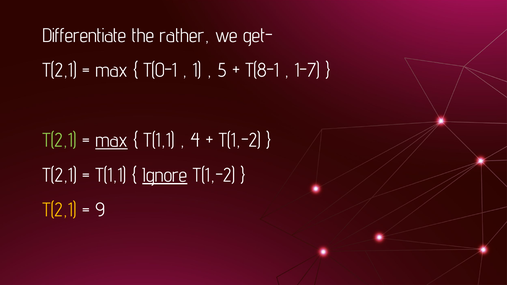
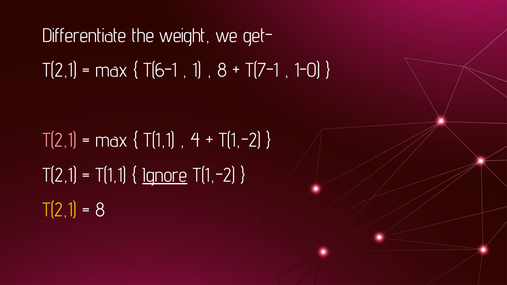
rather: rather -> weight (185, 36)
T(0-1: T(0-1 -> T(6-1 (160, 71)
5: 5 -> 8 (222, 71)
T(8-1: T(8-1 -> T(7-1 (262, 71)
1-7: 1-7 -> 1-0 (307, 71)
T(2,1 colour: light green -> pink (60, 140)
max underline: present -> none (111, 140)
9: 9 -> 8 (100, 210)
